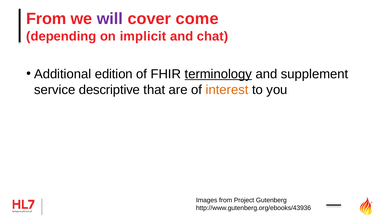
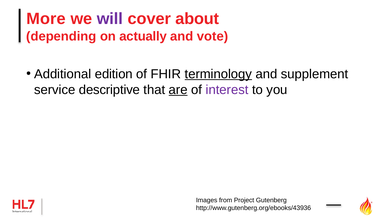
From: From -> More (46, 19)
come: come -> about (197, 19)
implicit: implicit -> actually (143, 36)
chat: chat -> vote (213, 36)
are underline: none -> present (178, 90)
interest colour: orange -> purple (227, 90)
